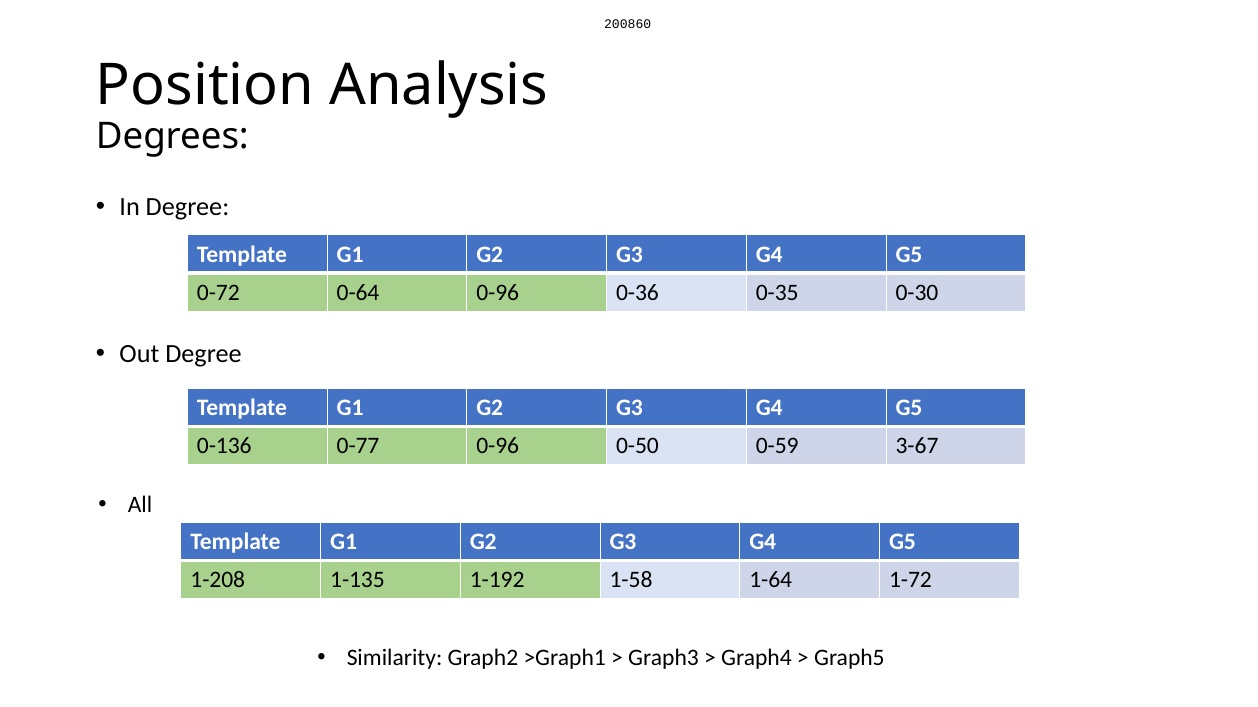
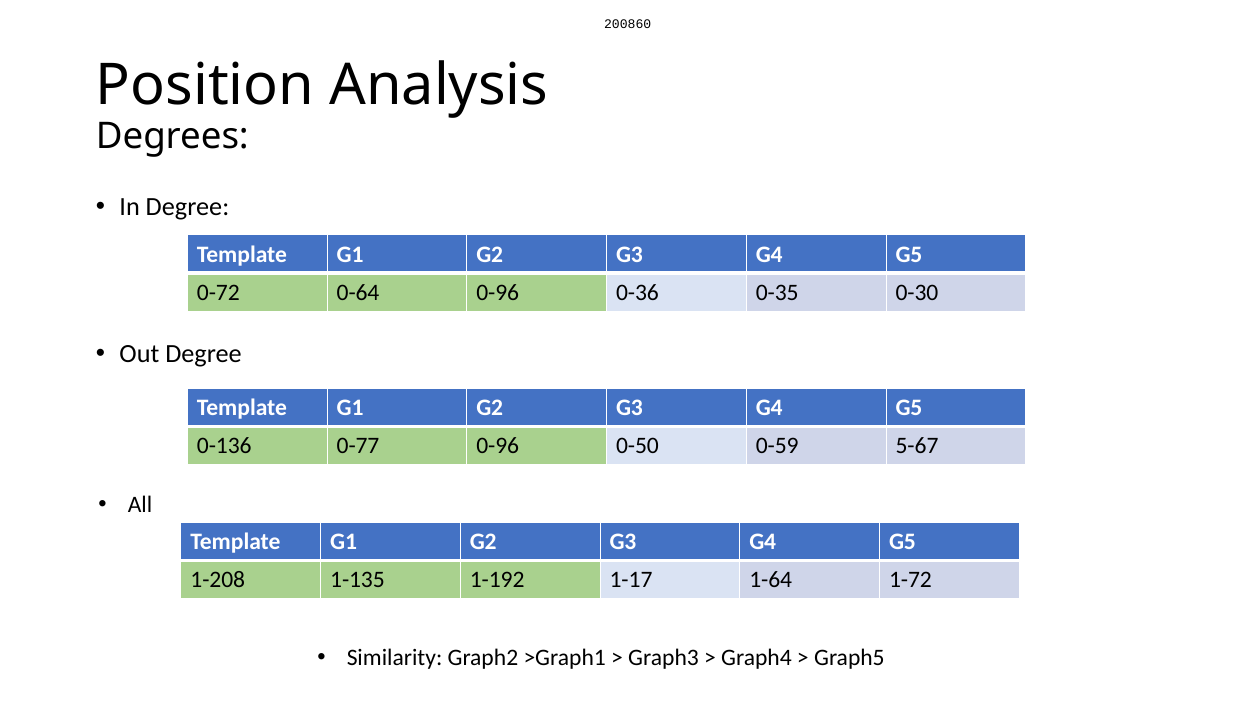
3-67: 3-67 -> 5-67 (917, 446)
1-58: 1-58 -> 1-17 (631, 580)
